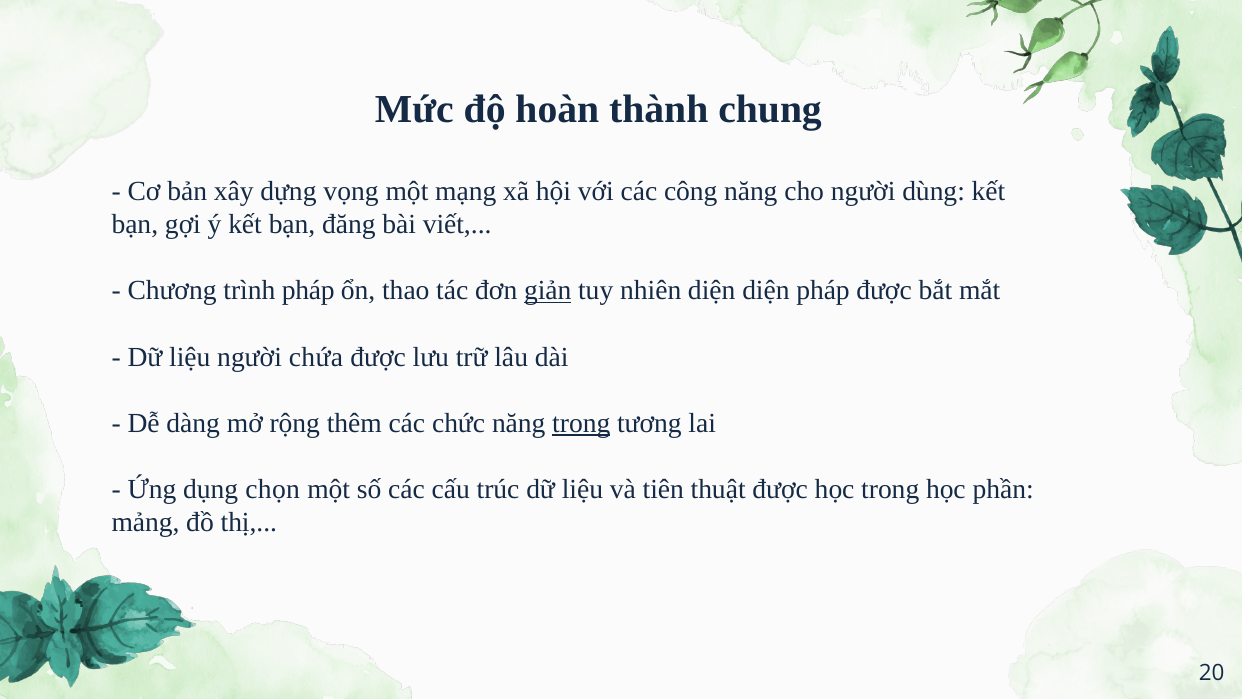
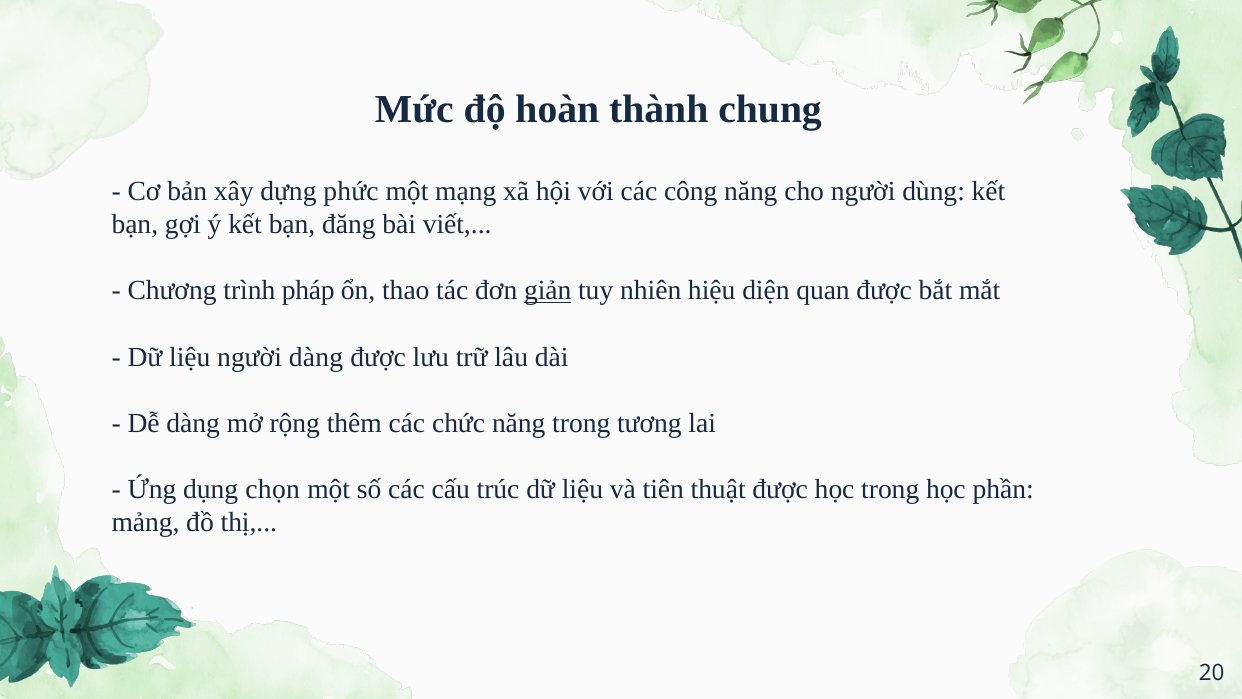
vọng: vọng -> phức (351, 191)
nhiên diện: diện -> hiệu (712, 291)
diện pháp: pháp -> quan (823, 291)
người chứa: chứa -> dàng (316, 357)
trong underline: present -> none (581, 423)
